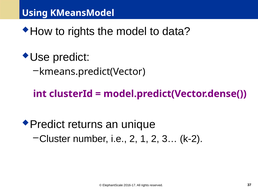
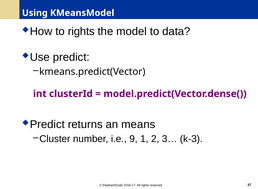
unique: unique -> means (138, 124)
i.e 2: 2 -> 9 (133, 139)
k-2: k-2 -> k-3 (191, 139)
